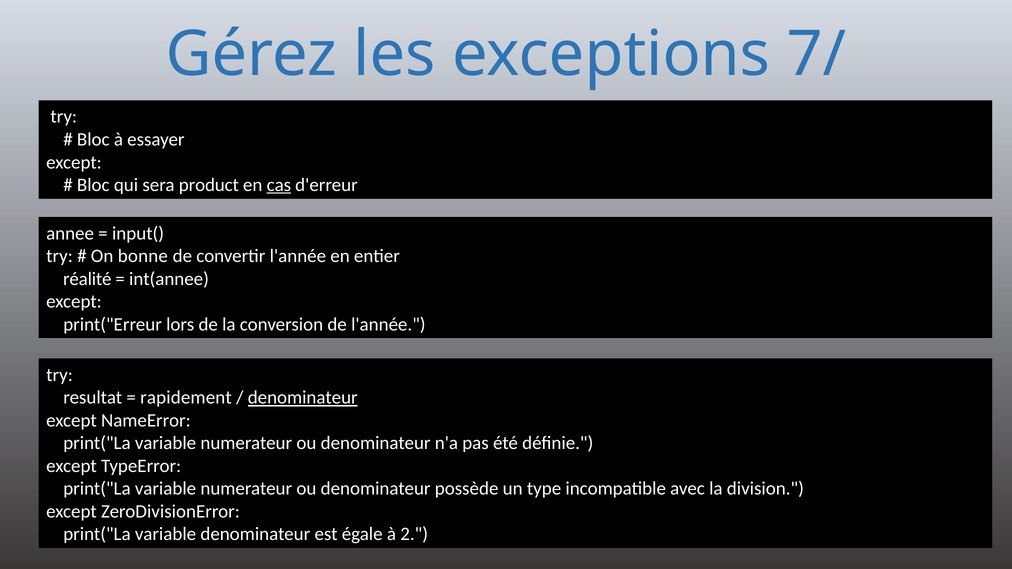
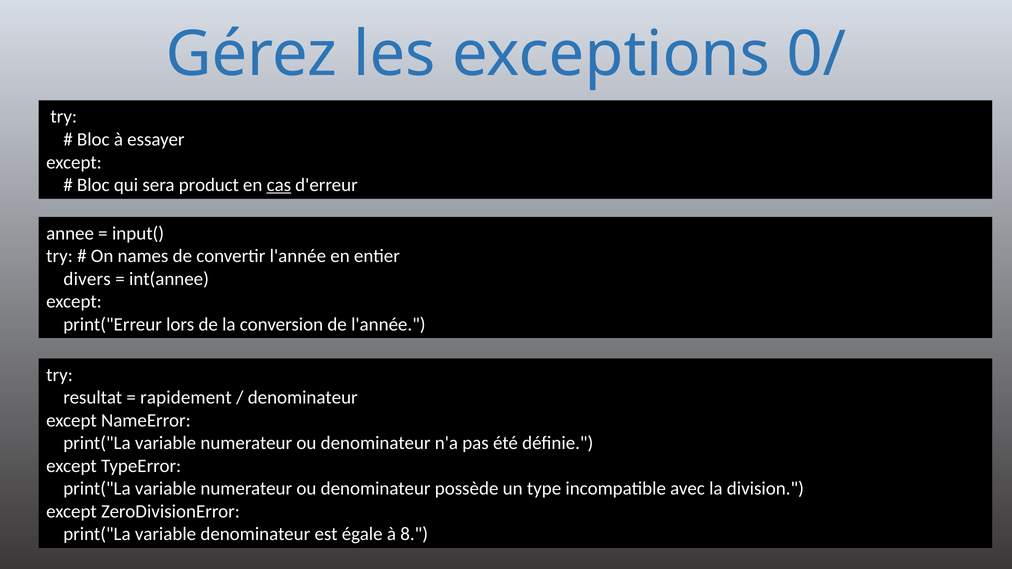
7/: 7/ -> 0/ (817, 55)
bonne: bonne -> names (143, 256)
réalité: réalité -> divers (87, 279)
denominateur underline: present -> none (303, 398)
2: 2 -> 8 (414, 534)
